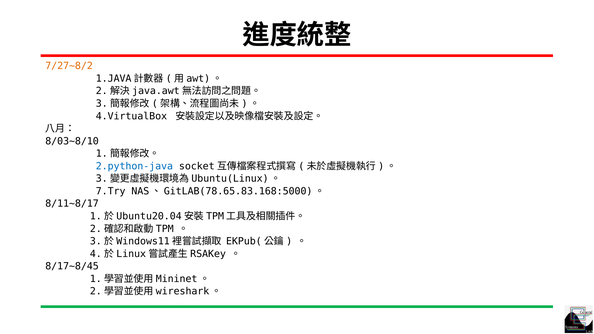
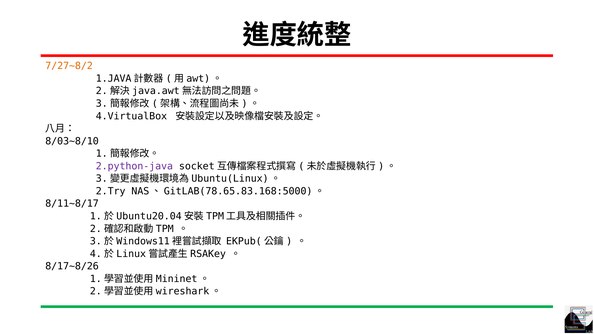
2.python-java colour: blue -> purple (134, 166)
7.Try: 7.Try -> 2.Try (111, 191)
8/17~8/45: 8/17~8/45 -> 8/17~8/26 (72, 266)
